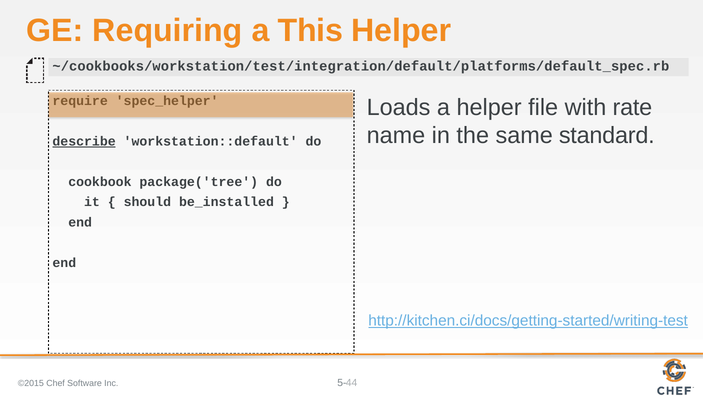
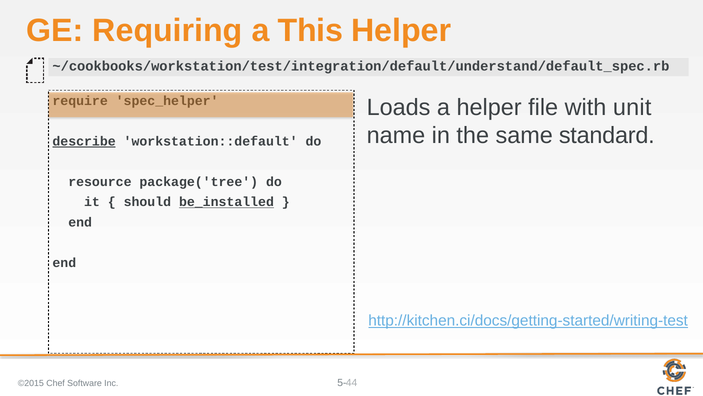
~/cookbooks/workstation/test/integration/default/platforms/default_spec.rb: ~/cookbooks/workstation/test/integration/default/platforms/default_spec.rb -> ~/cookbooks/workstation/test/integration/default/understand/default_spec.rb (361, 66)
rate: rate -> unit (632, 107)
cookbook: cookbook -> resource (100, 182)
be_installed underline: none -> present (226, 202)
